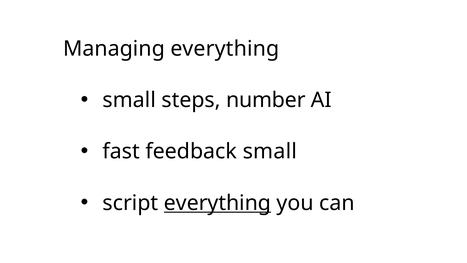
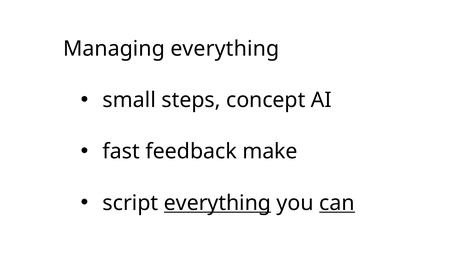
number: number -> concept (266, 100)
feedback small: small -> make (270, 151)
can underline: none -> present (337, 203)
